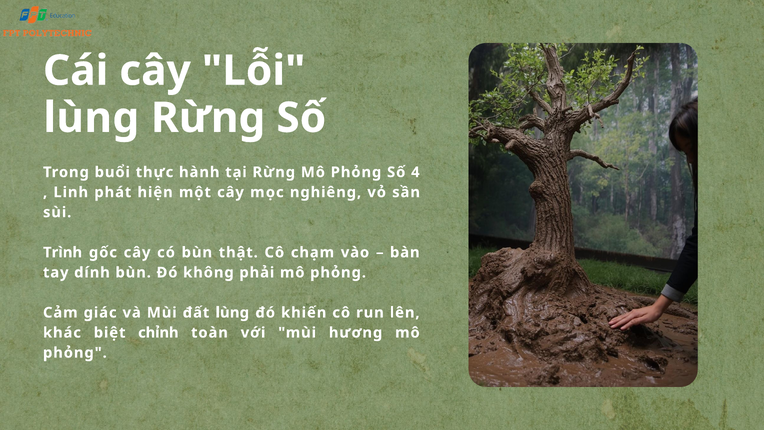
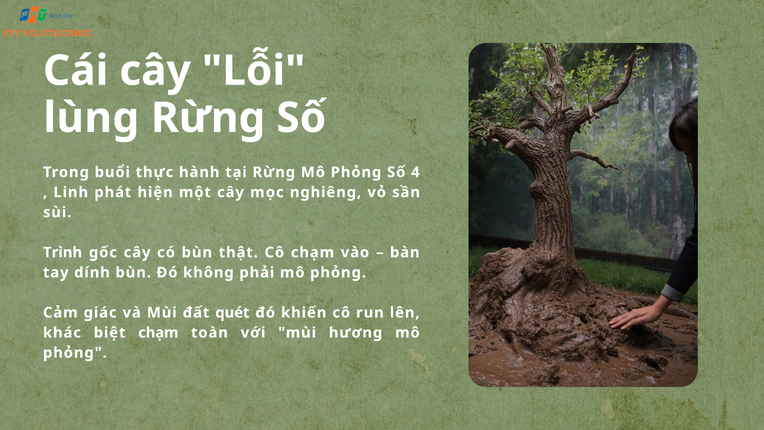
đất lùng: lùng -> quét (232, 312)
biệt chỉnh: chỉnh -> chạm (158, 333)
